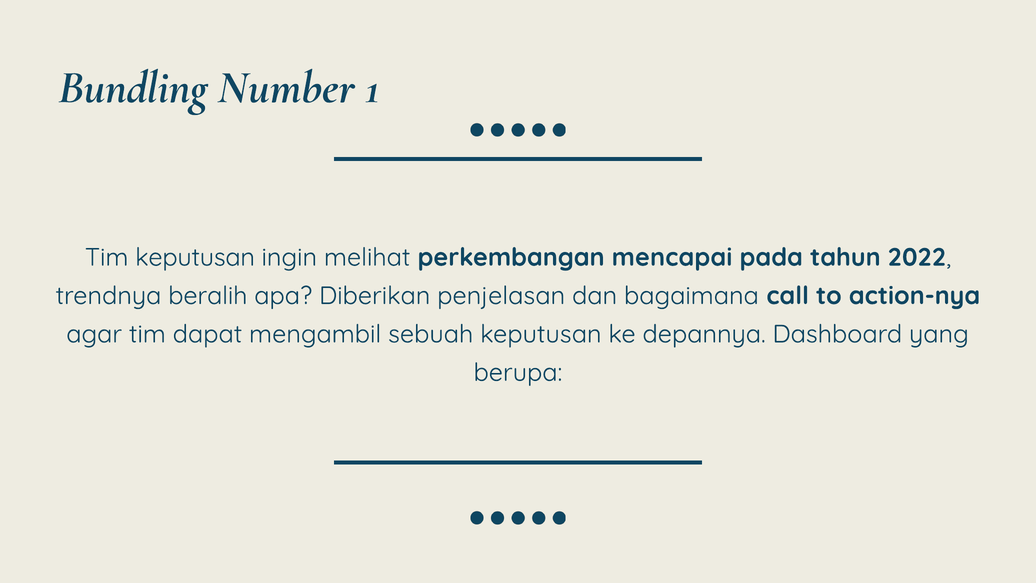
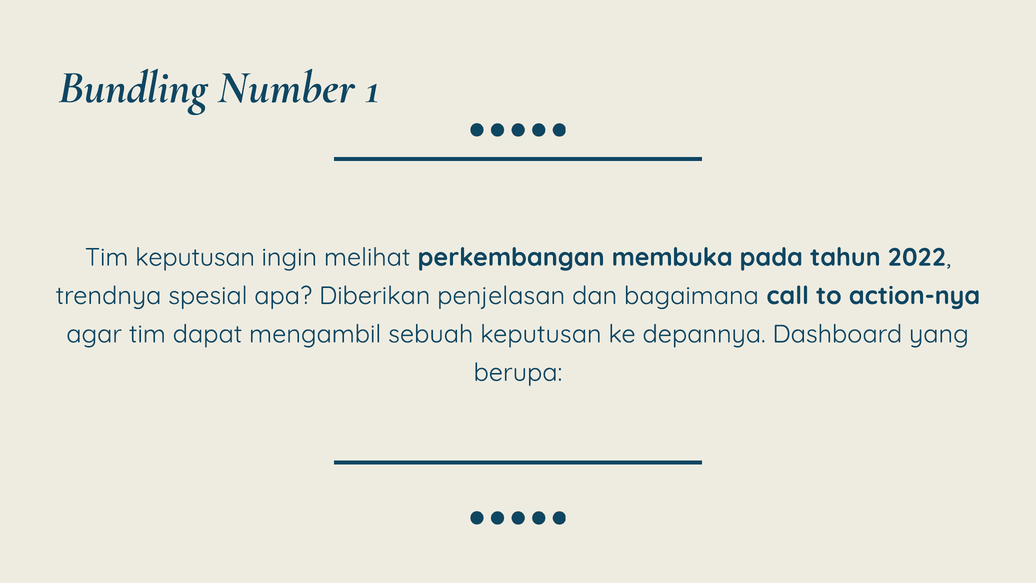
mencapai: mencapai -> membuka (672, 257)
beralih: beralih -> spesial (208, 296)
